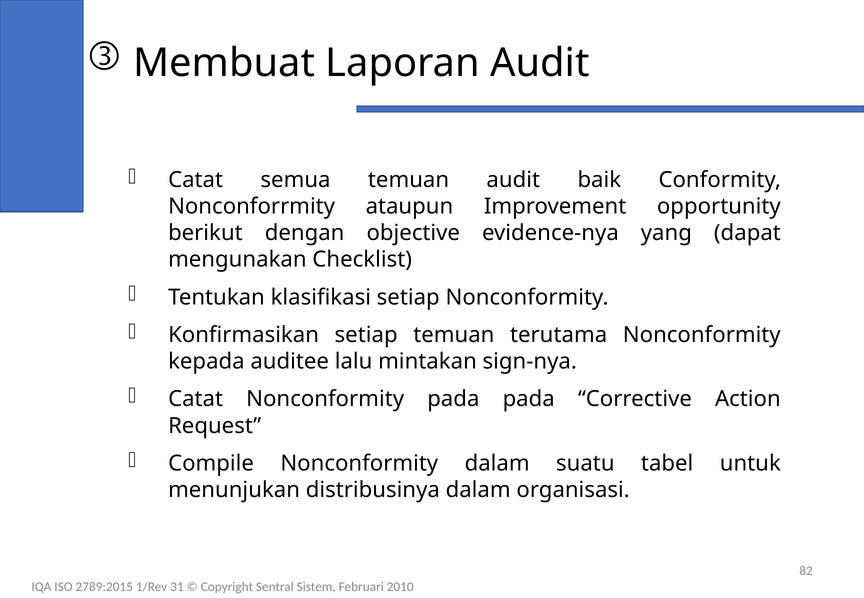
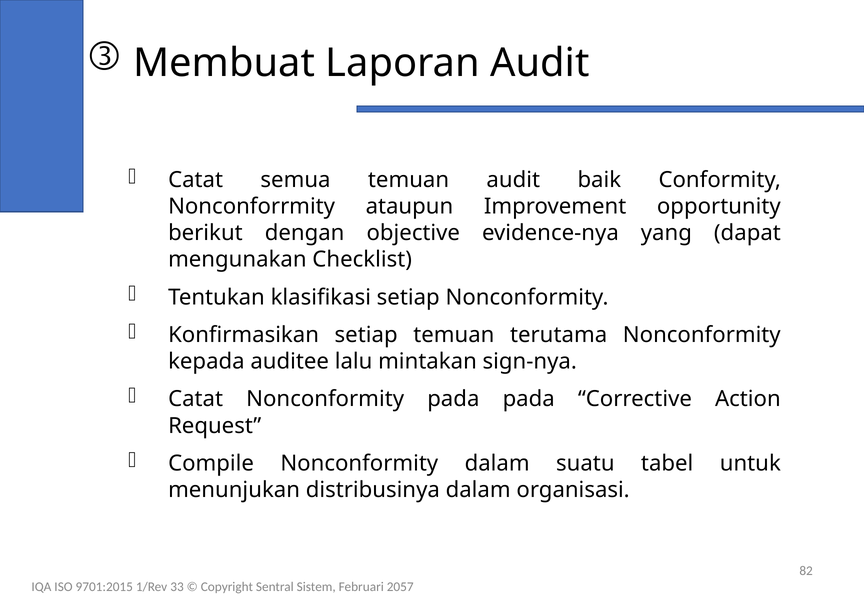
2789:2015: 2789:2015 -> 9701:2015 (104, 587)
31: 31 -> 33 (177, 587)
2010: 2010 -> 2057 (400, 587)
